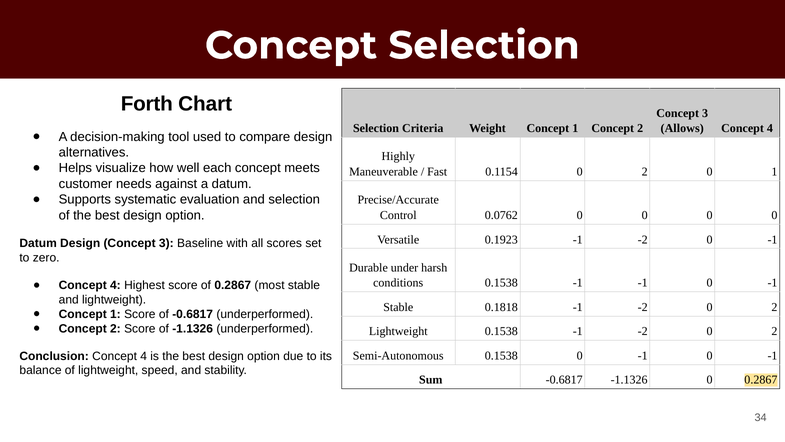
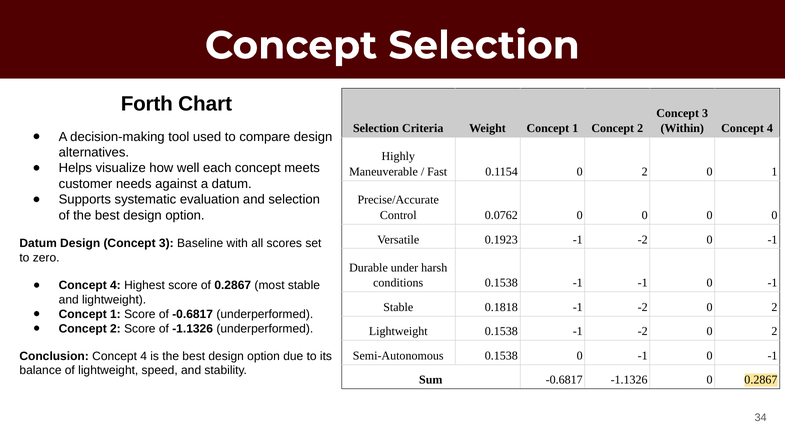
Allows: Allows -> Within (682, 128)
